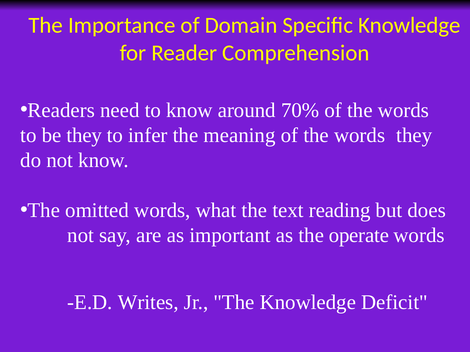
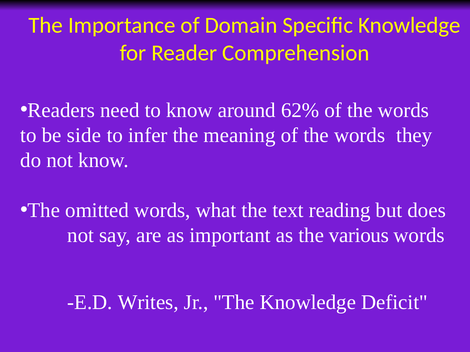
70%: 70% -> 62% (300, 110)
be they: they -> side (84, 135)
operate: operate -> various (359, 236)
